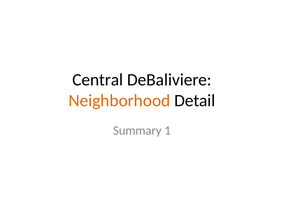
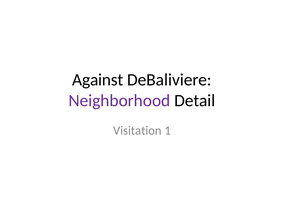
Central: Central -> Against (98, 80)
Neighborhood colour: orange -> purple (119, 101)
Summary: Summary -> Visitation (137, 131)
